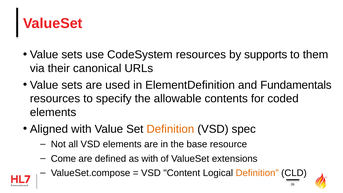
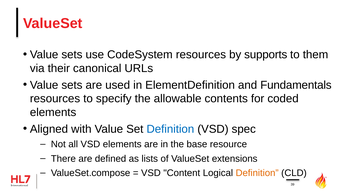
Definition colour: orange -> blue (170, 129)
Come: Come -> There (63, 159)
as with: with -> lists (150, 159)
